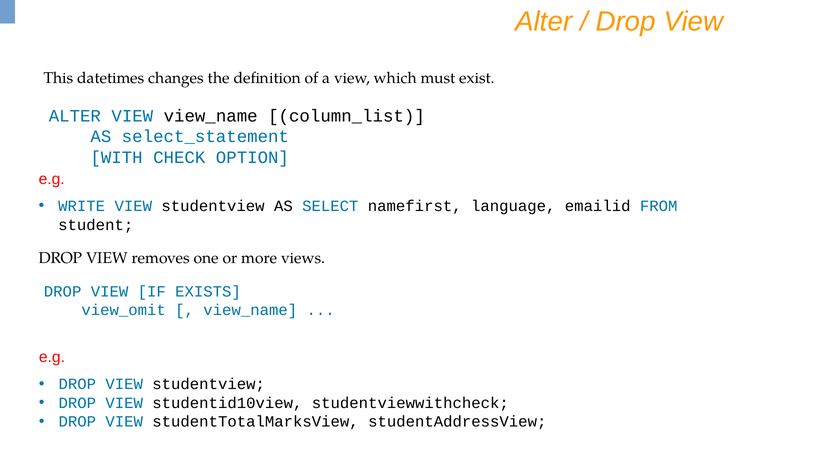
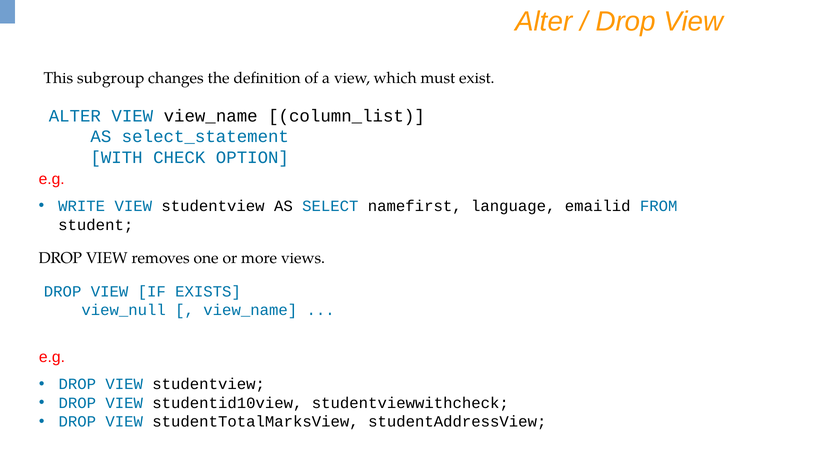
datetimes: datetimes -> subgroup (111, 78)
view_omit: view_omit -> view_null (124, 310)
